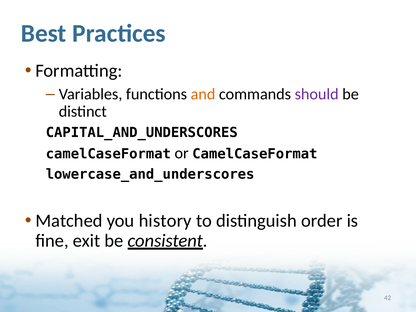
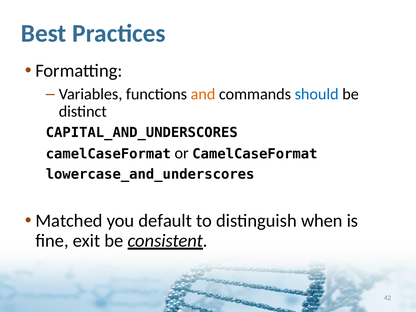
should colour: purple -> blue (317, 94)
history: history -> default (165, 221)
order: order -> when (322, 221)
